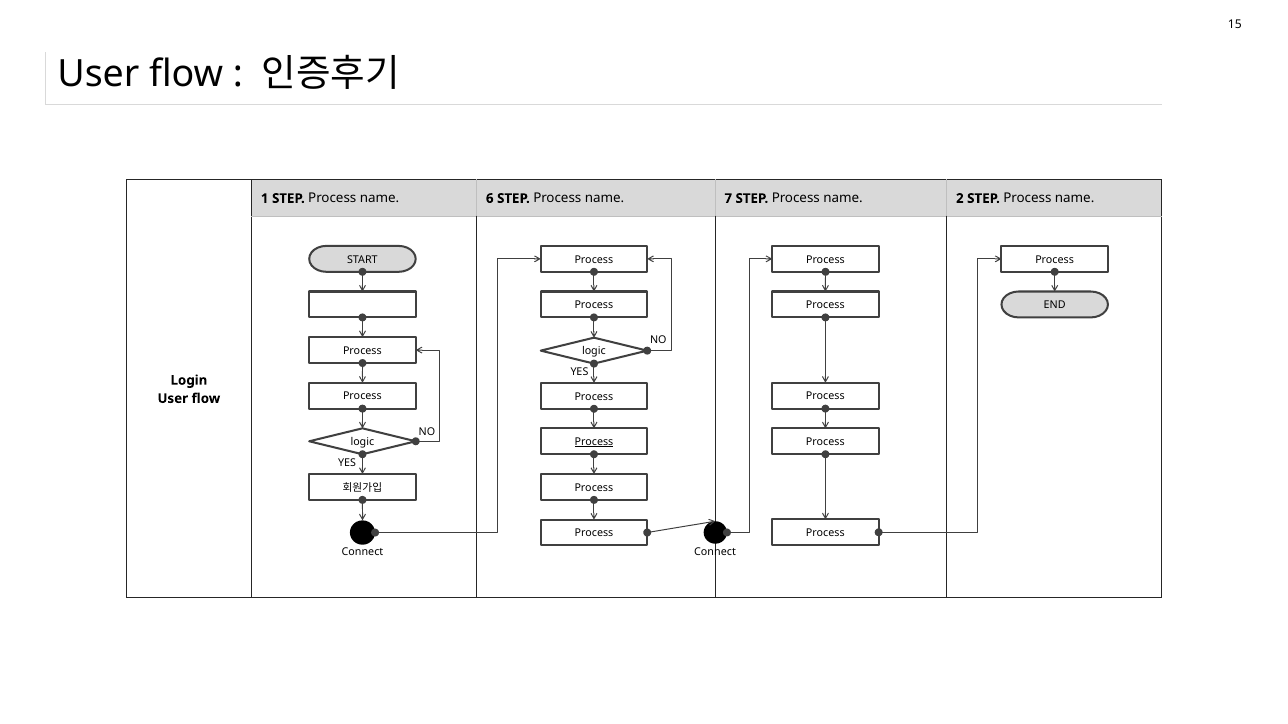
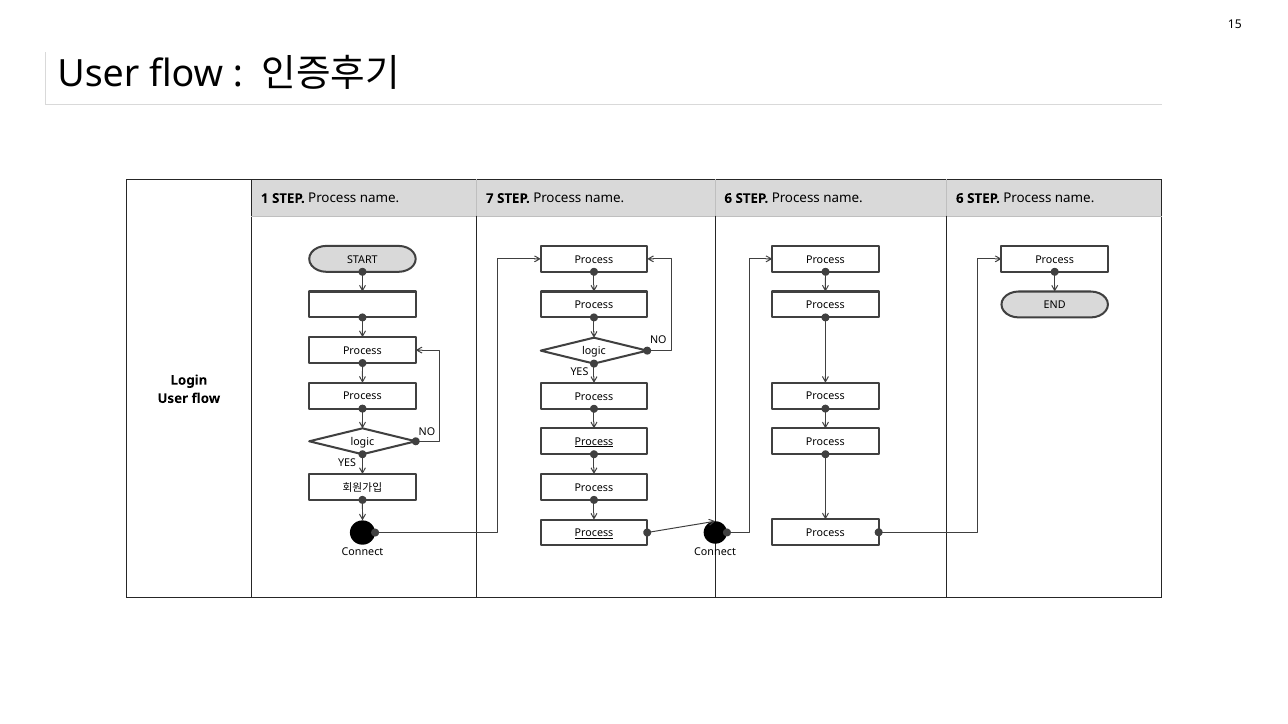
6: 6 -> 7 (490, 199)
7: 7 -> 6 (728, 199)
2: 2 -> 6 (960, 199)
Process underline: none -> present (594, 534)
